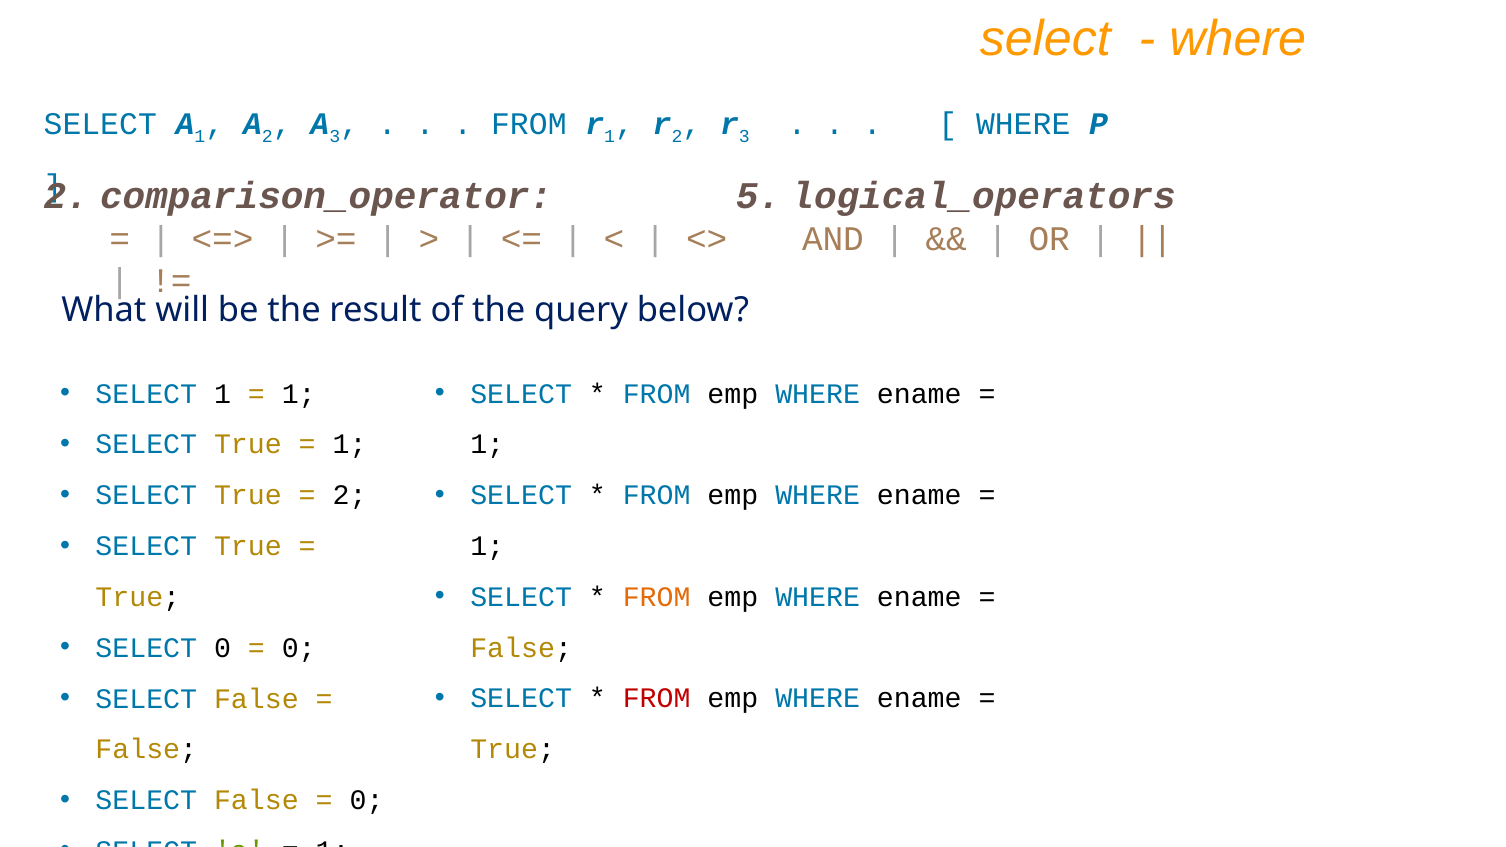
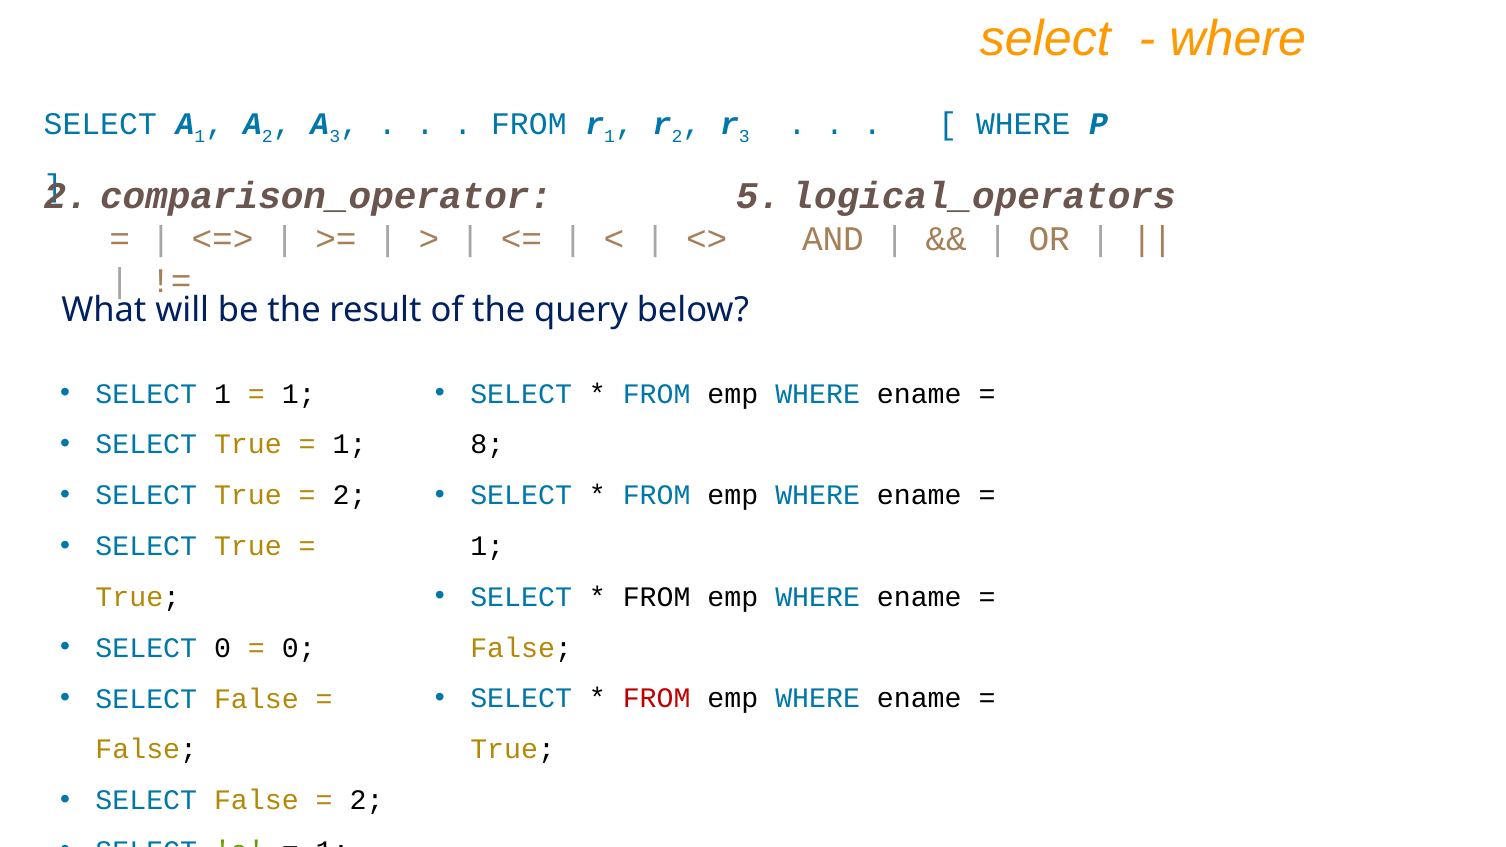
1: 1 -> 8 (487, 445)
FROM colour: orange -> black (657, 597)
0: 0 -> 2 (367, 800)
